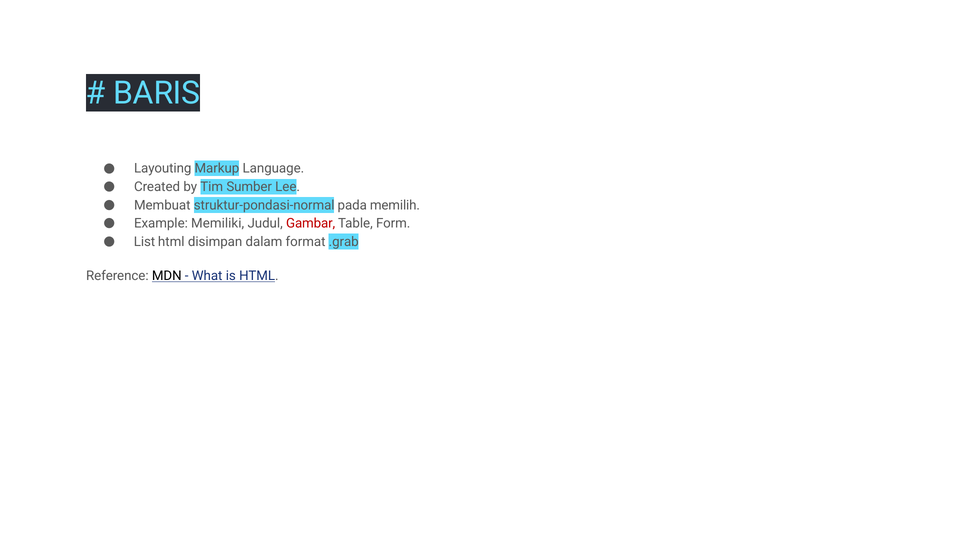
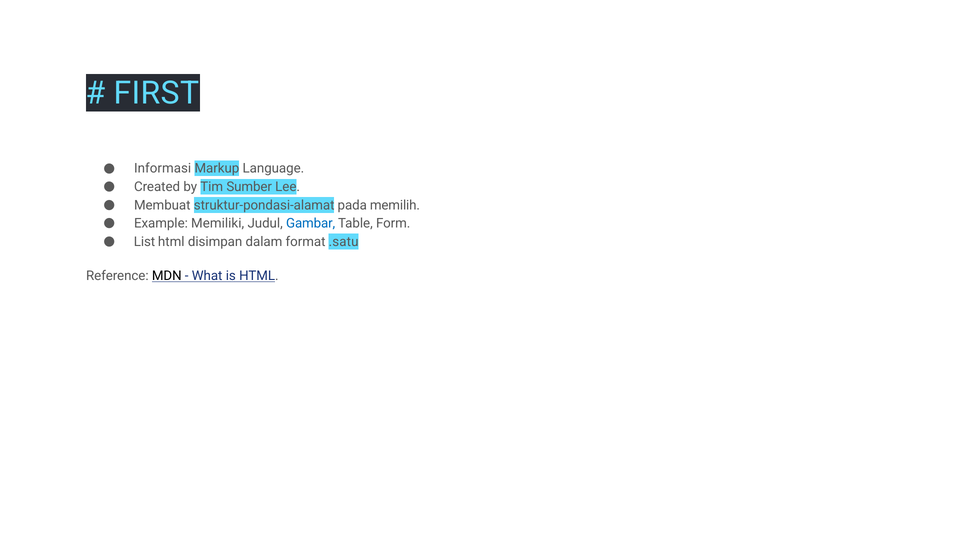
BARIS: BARIS -> FIRST (156, 93)
Layouting: Layouting -> Informasi (163, 168)
struktur-pondasi-normal: struktur-pondasi-normal -> struktur-pondasi-alamat (264, 205)
Gambar colour: red -> blue (311, 223)
.grab: .grab -> .satu (344, 241)
